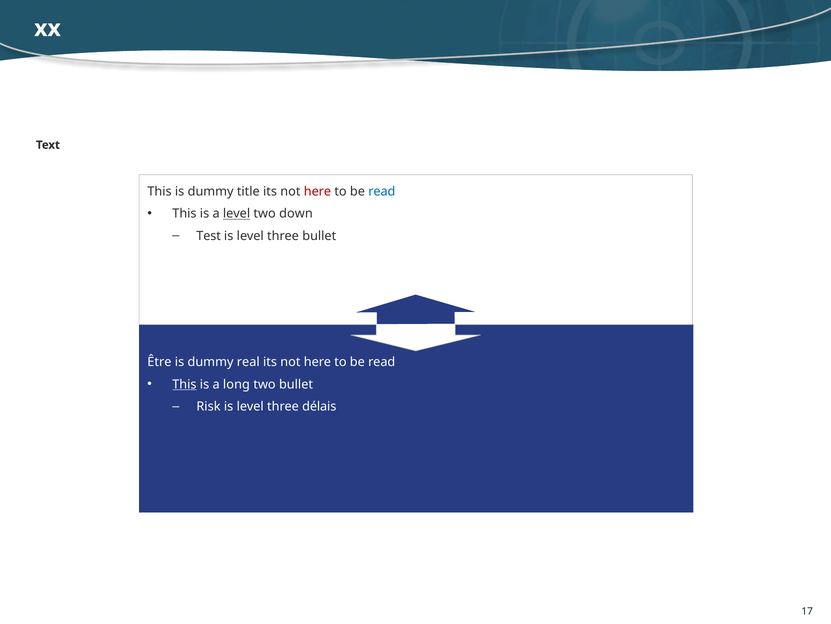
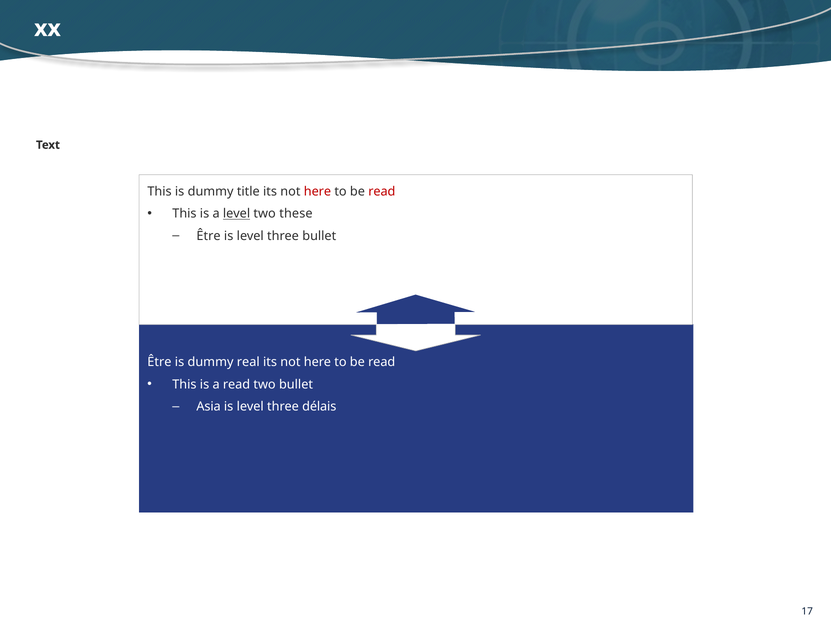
read colour: blue -> red (382, 191)
down: down -> these (296, 213)
Test: Test -> Être (209, 236)
This underline: present -> none (184, 384)
a long: long -> read (237, 384)
Risk: Risk -> Asia (209, 406)
